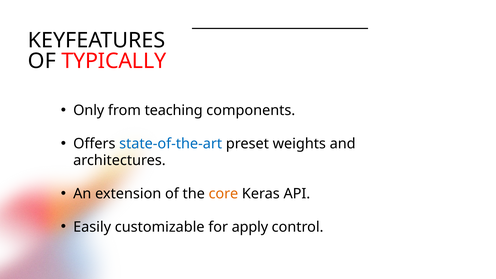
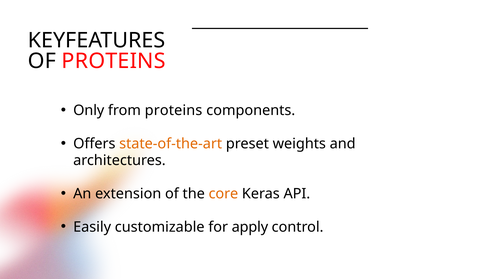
OF TYPICALLY: TYPICALLY -> PROTEINS (114, 61)
from teaching: teaching -> proteins (174, 111)
state-of-the-art colour: blue -> orange (171, 144)
